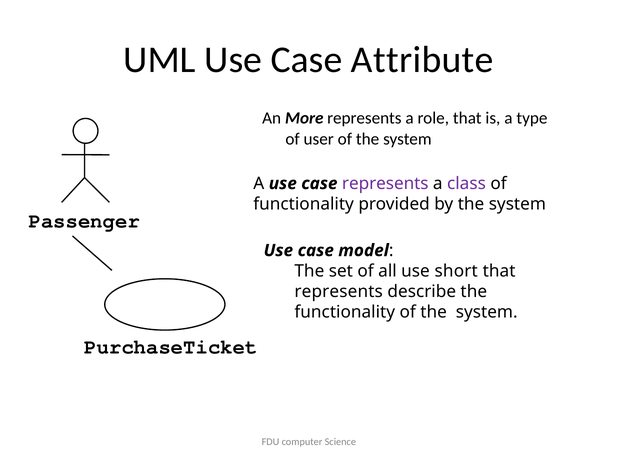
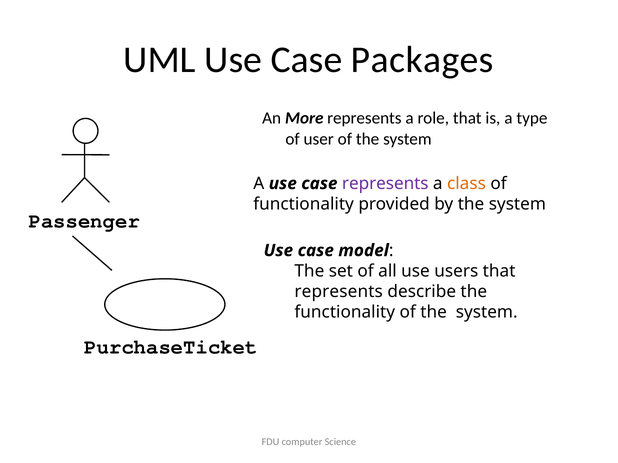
Attribute: Attribute -> Packages (422, 60)
class colour: purple -> orange (466, 184)
short: short -> users (456, 271)
